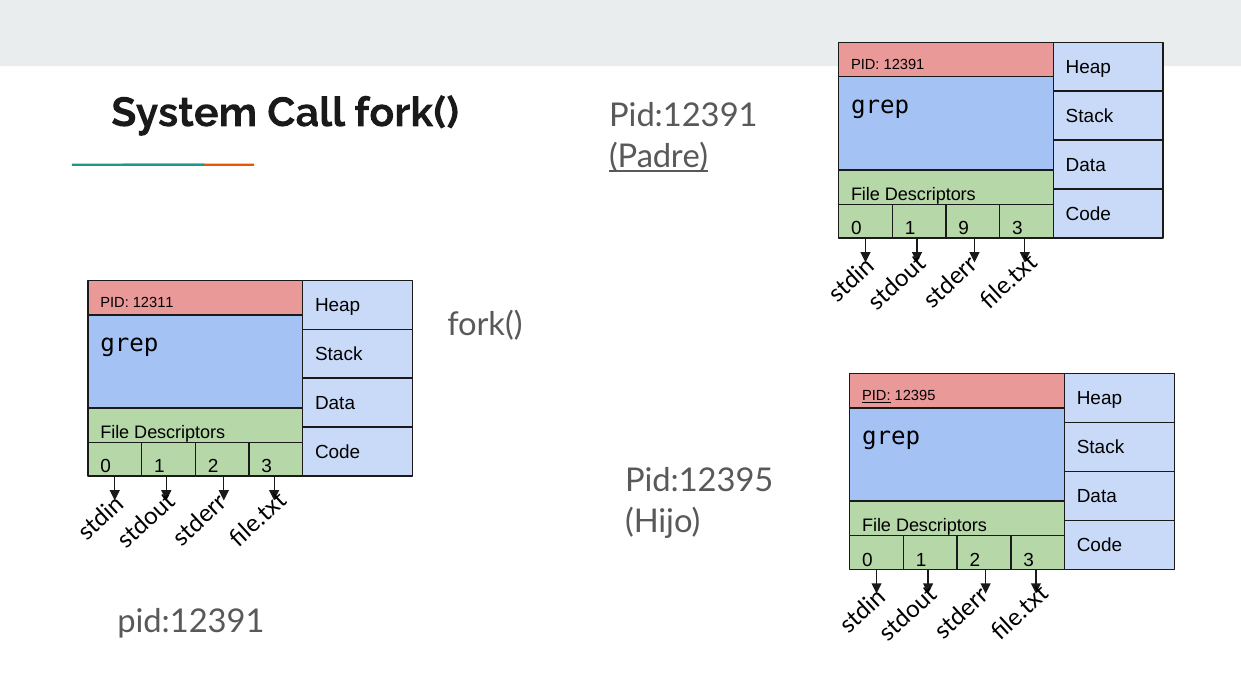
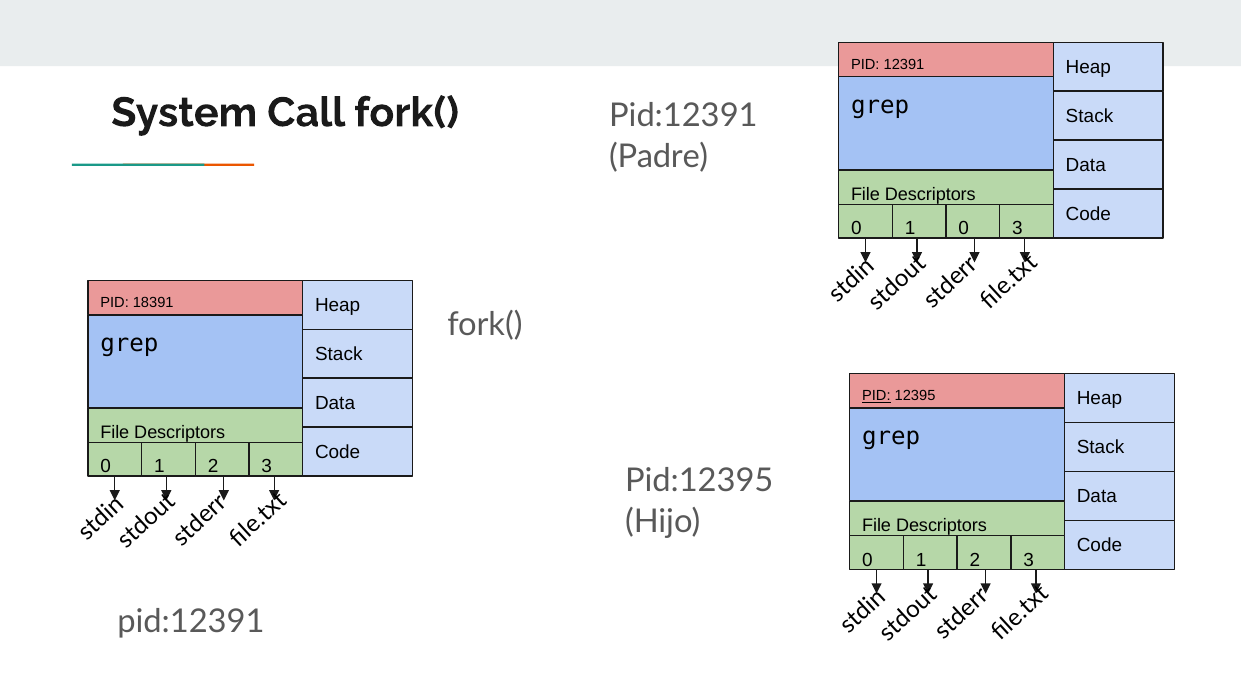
Padre underline: present -> none (659, 157)
1 9: 9 -> 0 (964, 229)
12311: 12311 -> 18391 (153, 303)
